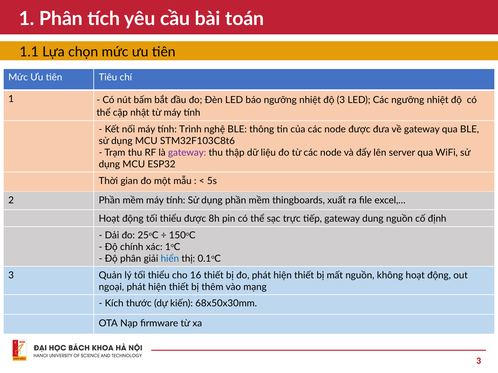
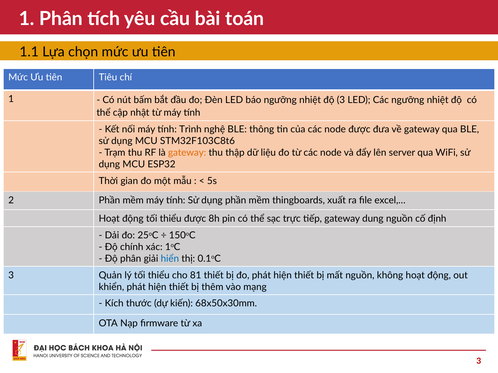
gateway colour: purple -> orange (187, 153)
16: 16 -> 81 (196, 276)
ngoại: ngoại -> khiển (111, 287)
